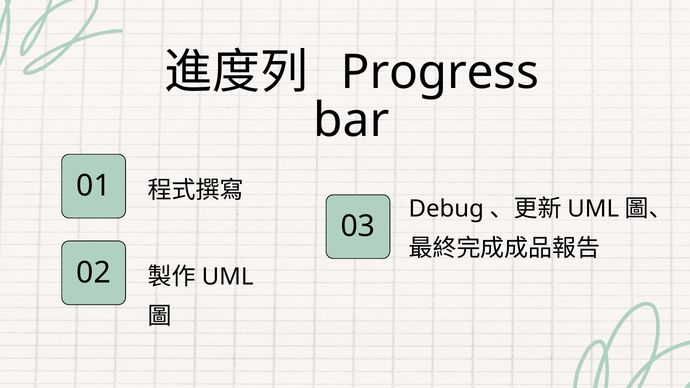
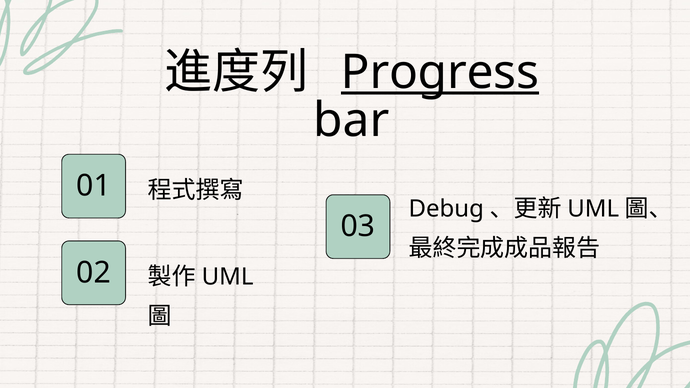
Progress underline: none -> present (440, 73)
